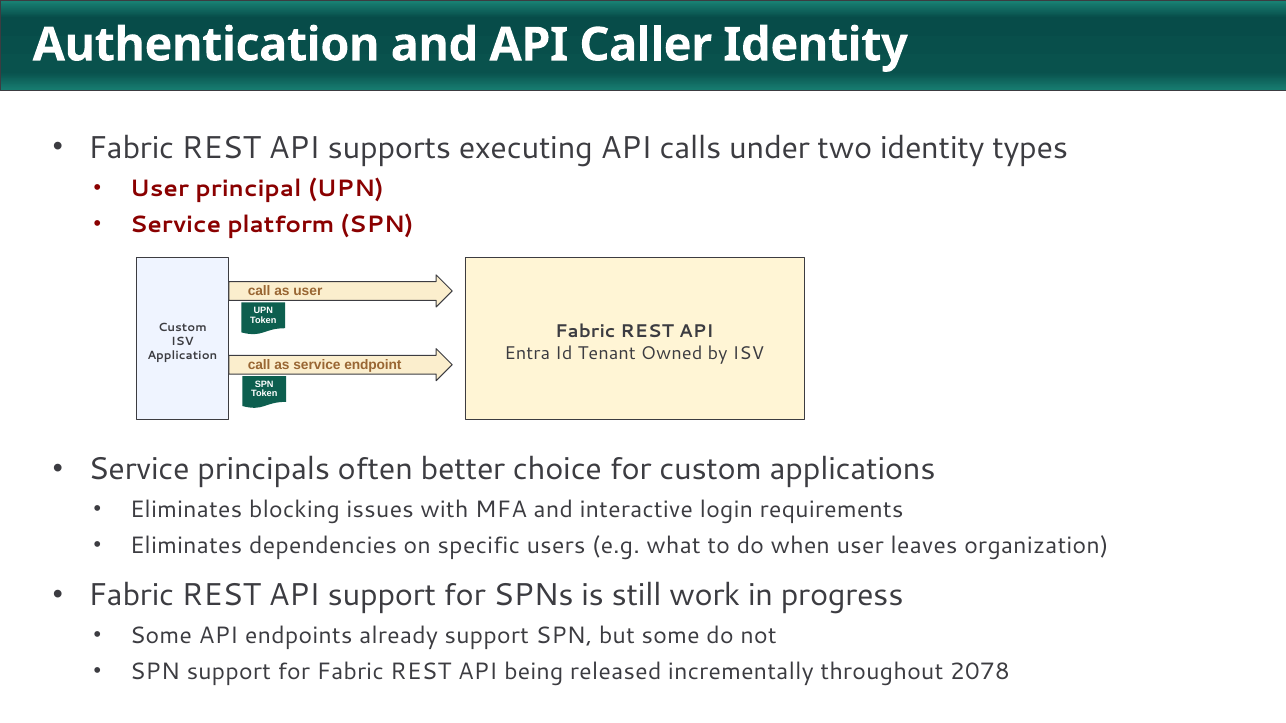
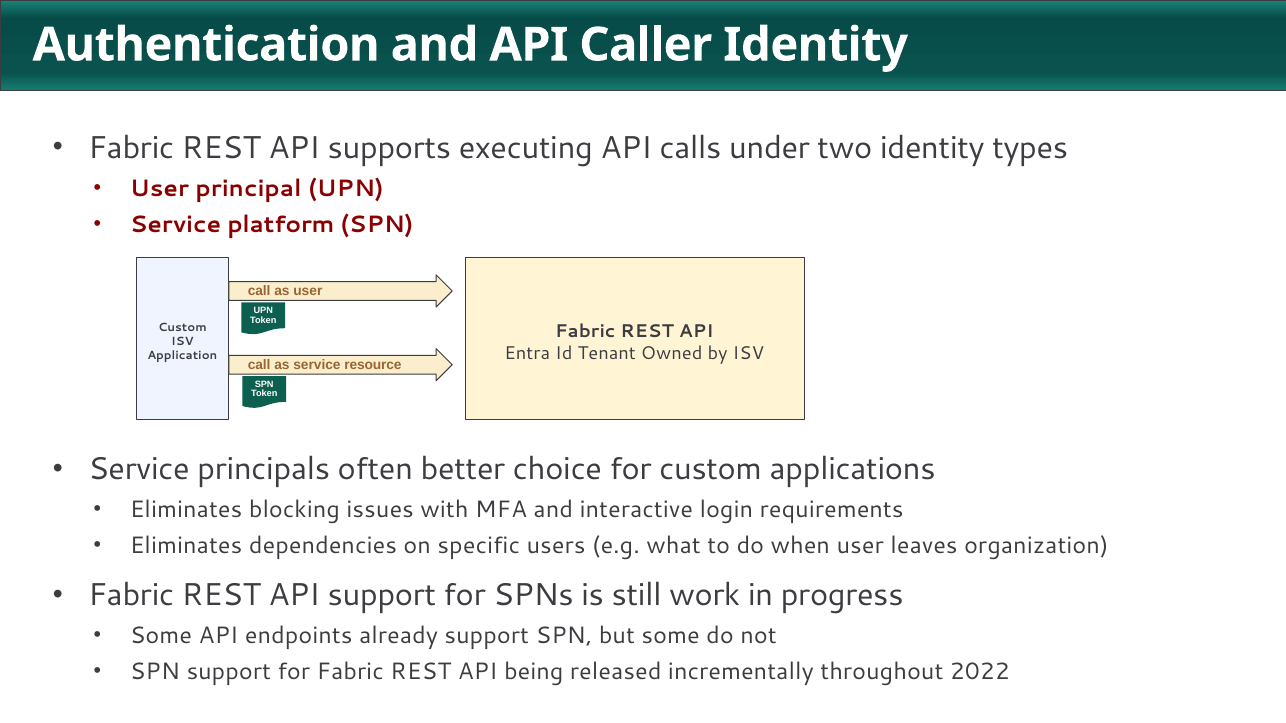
endpoint: endpoint -> resource (373, 365)
2078: 2078 -> 2022 (980, 672)
